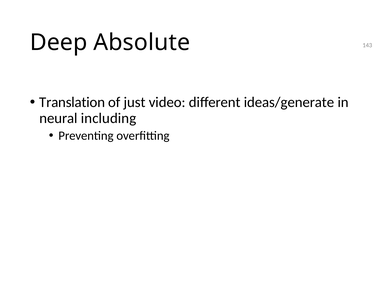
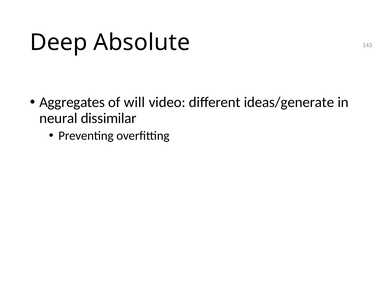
Translation: Translation -> Aggregates (72, 102)
just: just -> will (134, 102)
including: including -> dissimilar (109, 118)
